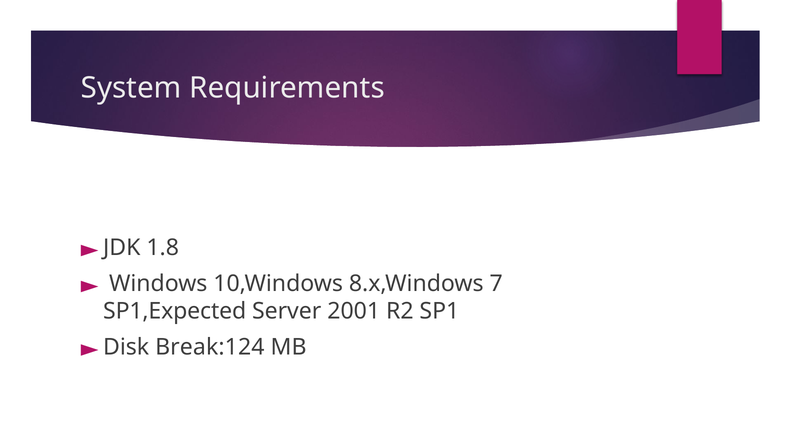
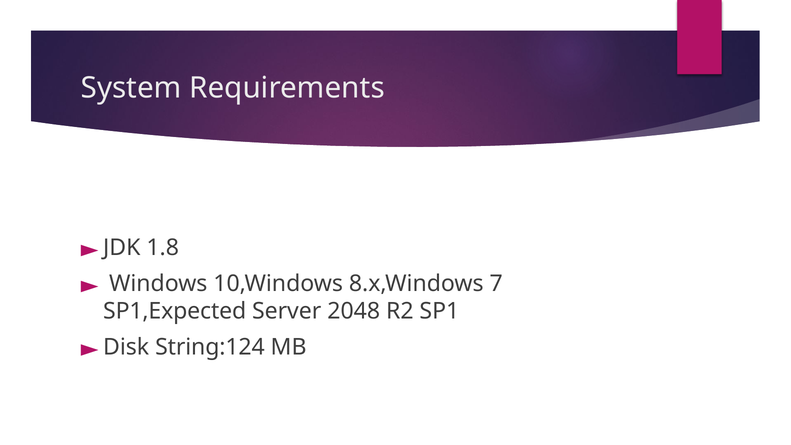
2001: 2001 -> 2048 (354, 311)
Break:124: Break:124 -> String:124 (210, 347)
